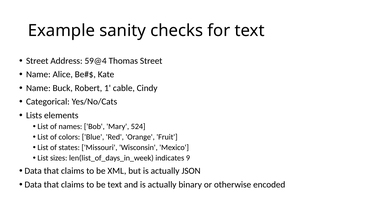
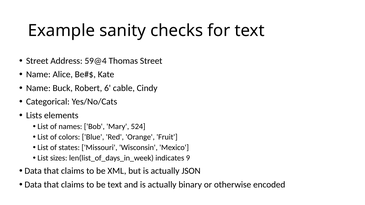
1: 1 -> 6 (108, 88)
